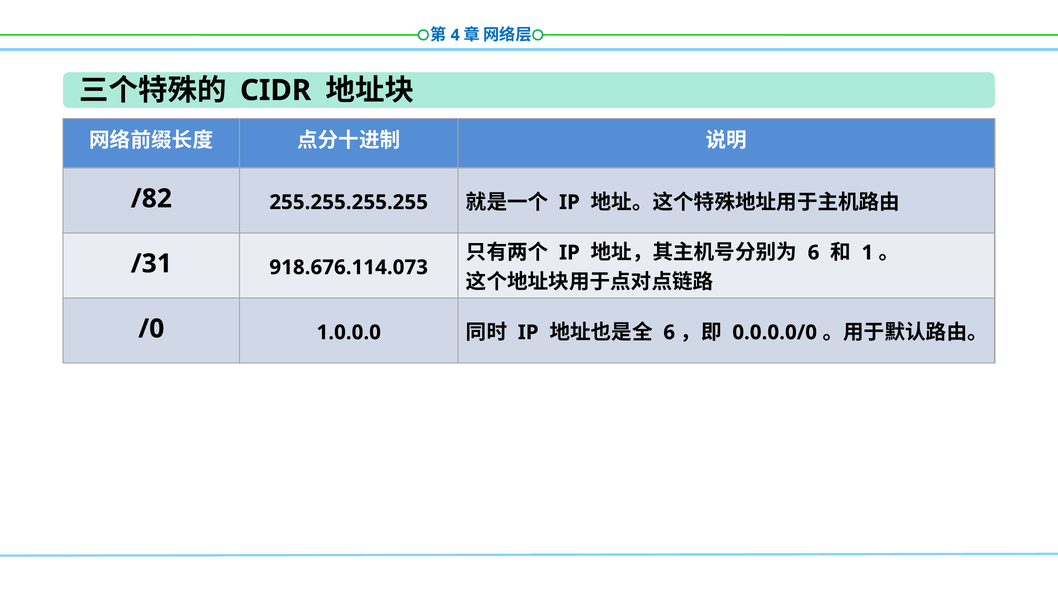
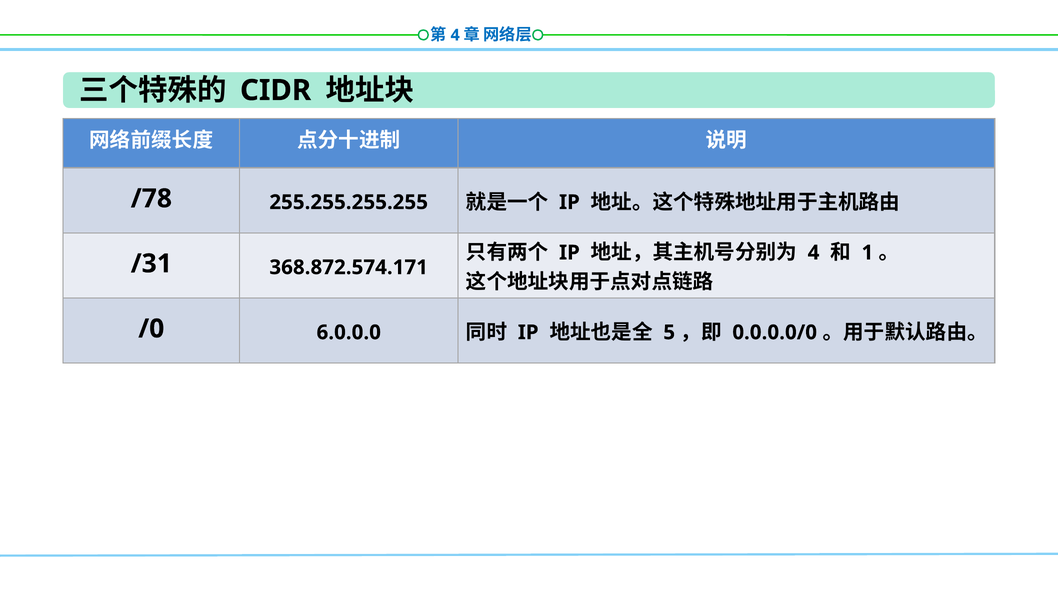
/82: /82 -> /78 (151, 199)
6: 6 -> 4 (814, 253)
918.676.114.073: 918.676.114.073 -> 368.872.574.171 (349, 267)
1.0.0.0: 1.0.0.0 -> 6.0.0.0 (349, 333)
6: 6 -> 5 (669, 333)
